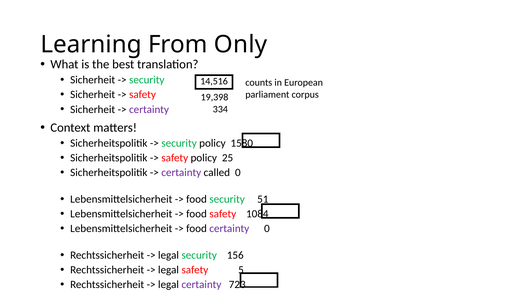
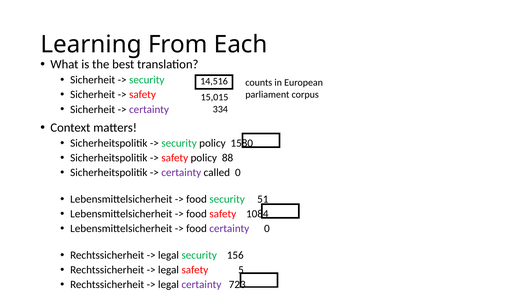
Only: Only -> Each (241, 45)
19,398: 19,398 -> 15,015 (215, 97)
25: 25 -> 88 (228, 158)
